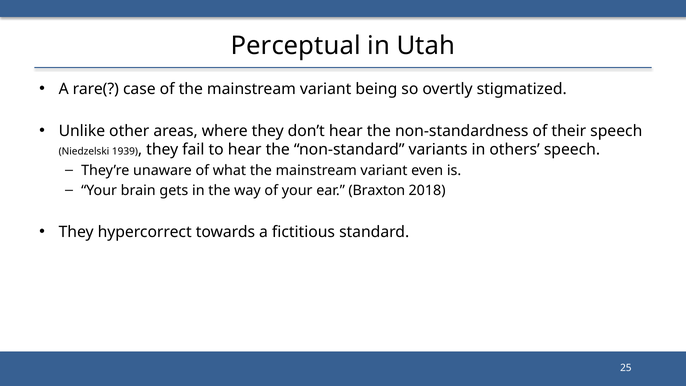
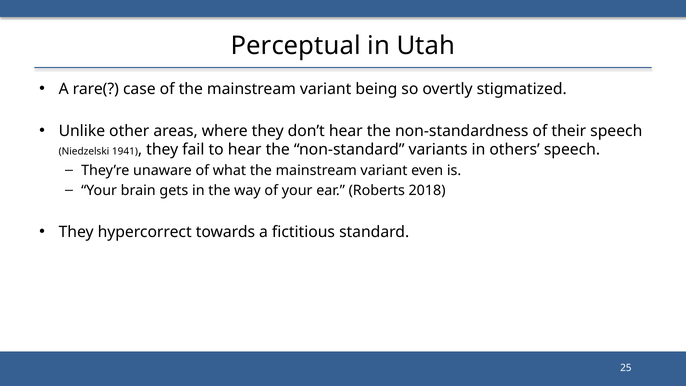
1939: 1939 -> 1941 (125, 152)
Braxton: Braxton -> Roberts (377, 190)
